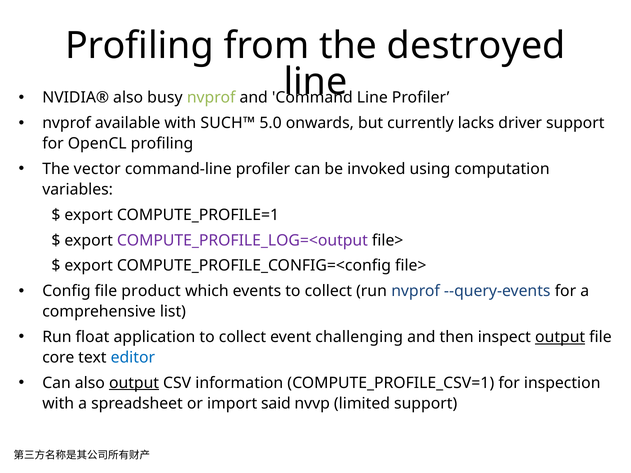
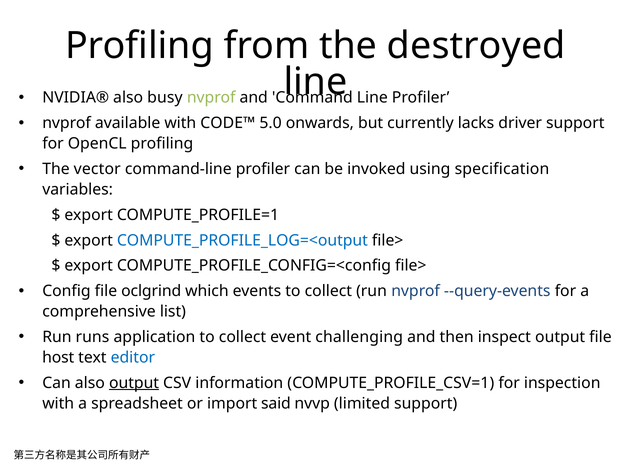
SUCH™: SUCH™ -> CODE™ (228, 123)
computation: computation -> specification (502, 169)
COMPUTE_PROFILE_LOG=<output colour: purple -> blue (242, 240)
product: product -> oclgrind (151, 291)
float: float -> runs (92, 337)
output underline: present -> none (560, 337)
core: core -> host (58, 358)
